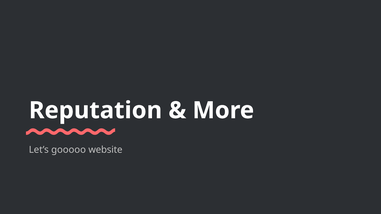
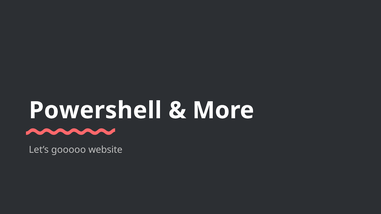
Reputation: Reputation -> Powershell (95, 111)
